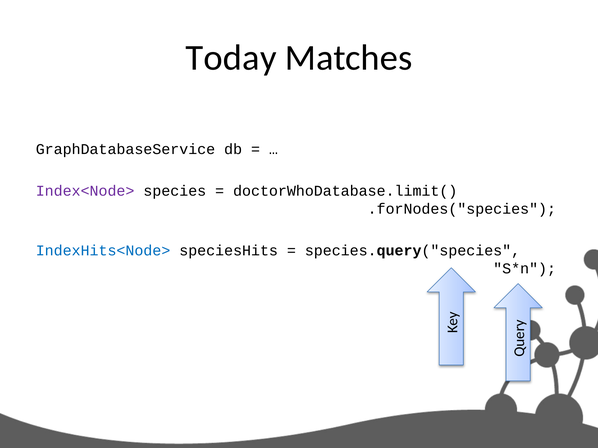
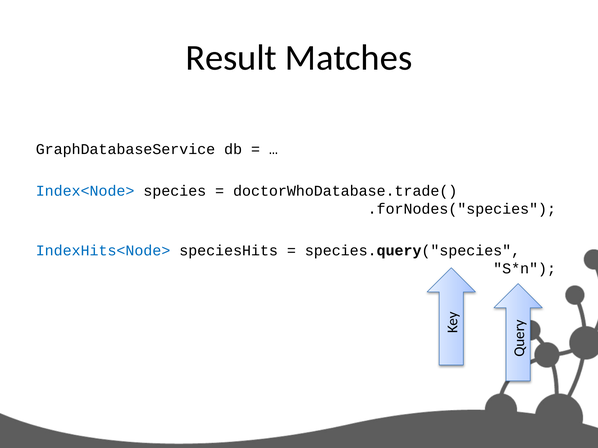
Today: Today -> Result (231, 58)
Index<Node> colour: purple -> blue (85, 191)
doctorWhoDatabase.limit(: doctorWhoDatabase.limit( -> doctorWhoDatabase.trade( (345, 191)
